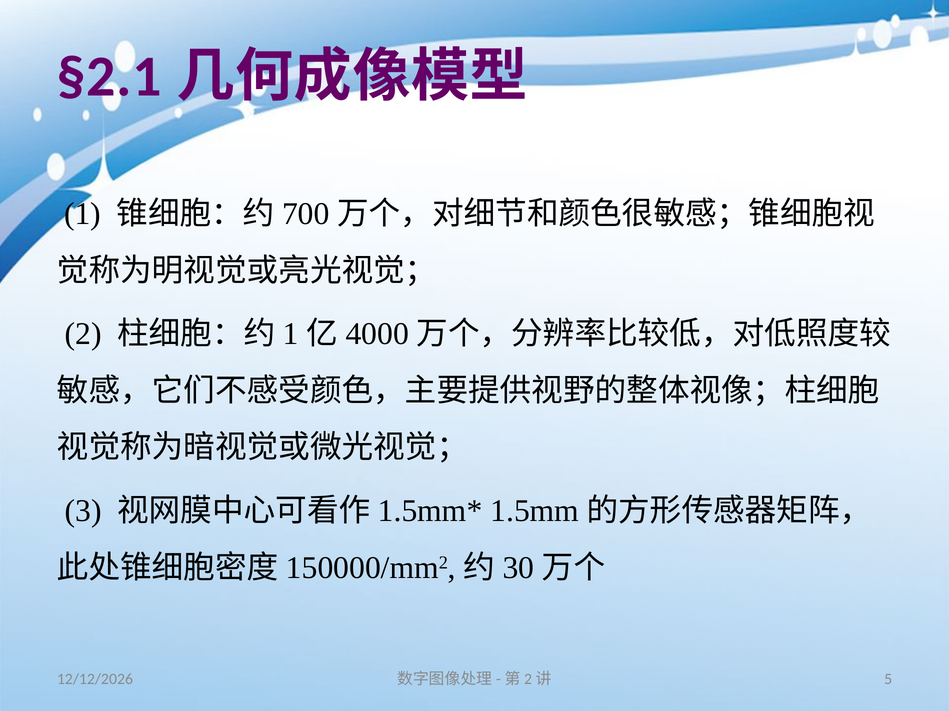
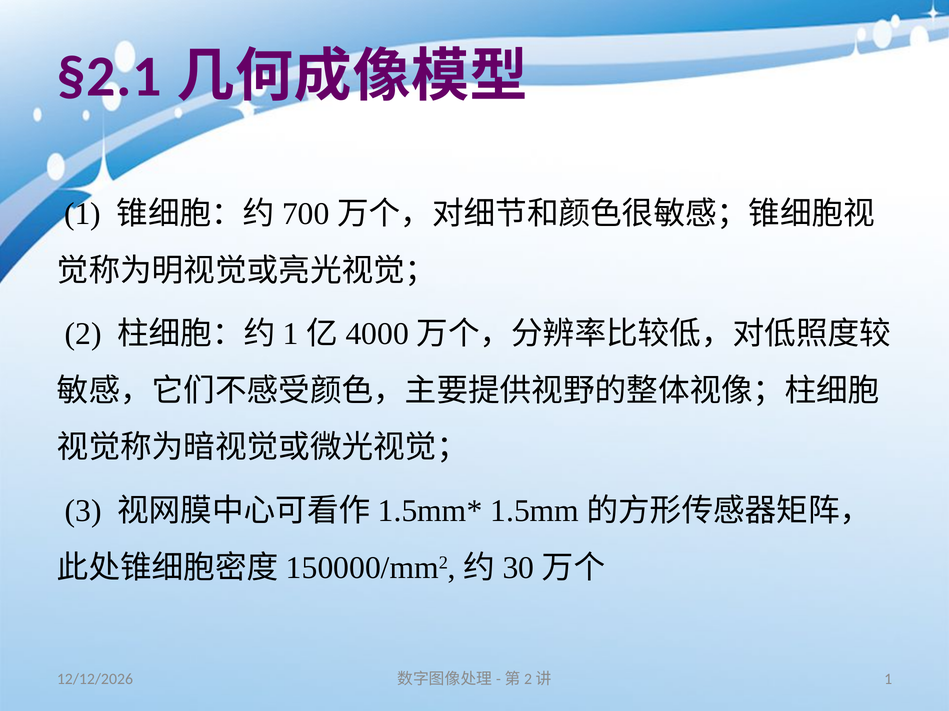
5: 5 -> 1 (888, 680)
